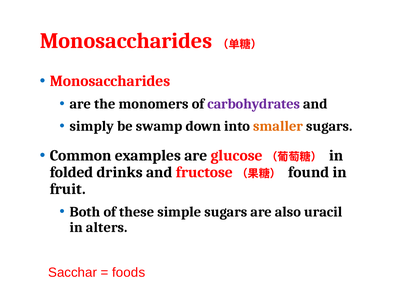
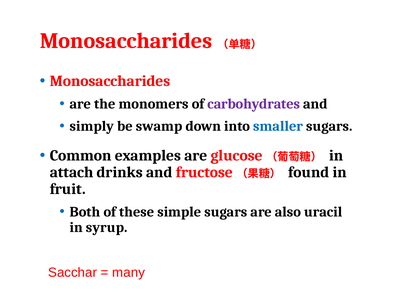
smaller colour: orange -> blue (278, 126)
folded: folded -> attach (72, 172)
alters: alters -> syrup (107, 227)
foods: foods -> many (129, 273)
